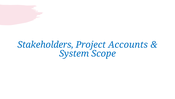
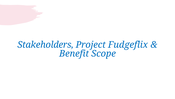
Accounts: Accounts -> Fudgeflix (128, 44)
System: System -> Benefit (74, 53)
